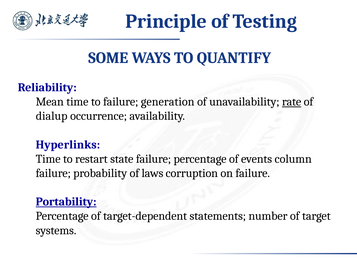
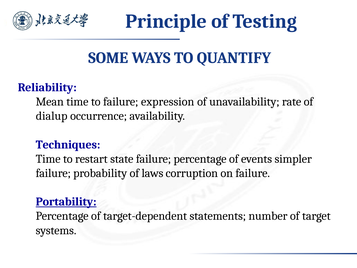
generation: generation -> expression (168, 102)
rate underline: present -> none (292, 102)
Hyperlinks: Hyperlinks -> Techniques (68, 144)
column: column -> simpler (293, 159)
